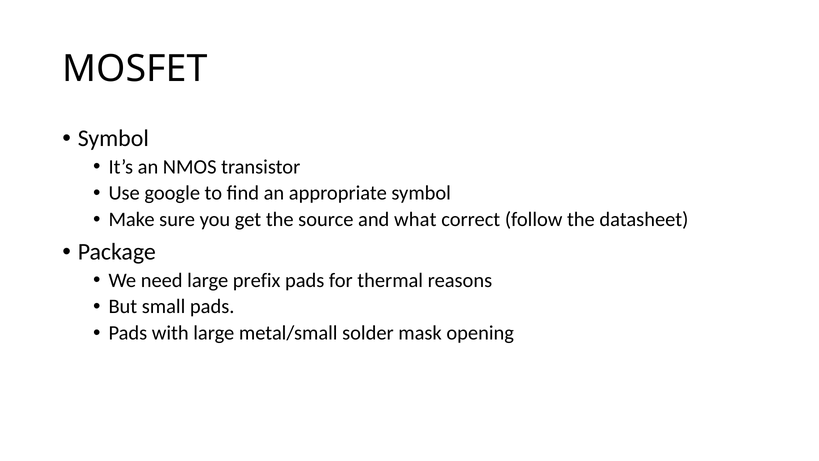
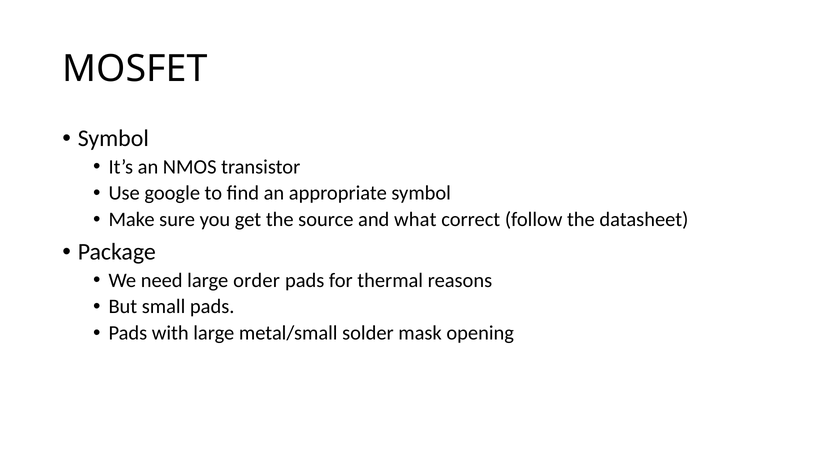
prefix: prefix -> order (257, 280)
